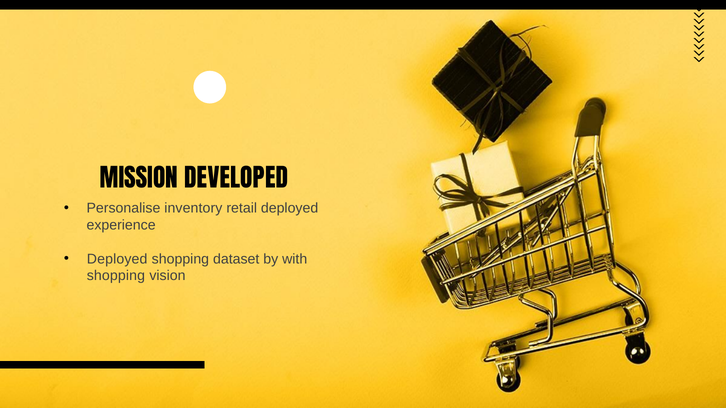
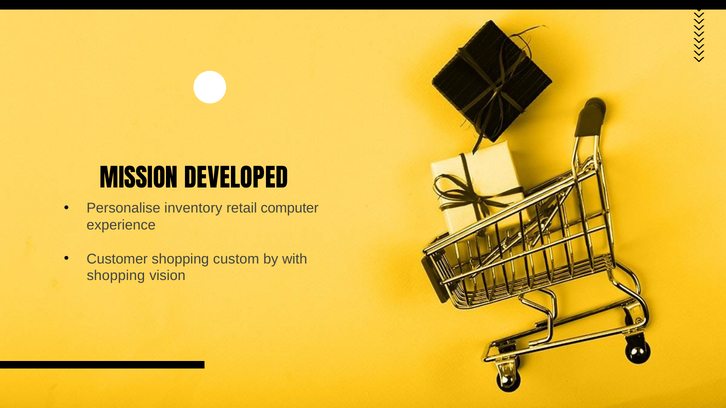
retail deployed: deployed -> computer (290, 208)
Deployed: Deployed -> Customer (117, 259)
dataset: dataset -> custom (236, 259)
